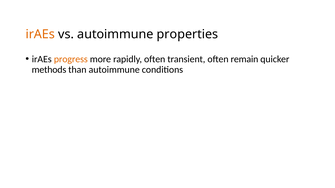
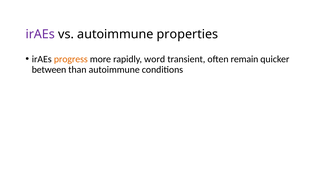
irAEs colour: orange -> purple (40, 34)
rapidly often: often -> word (155, 59)
methods: methods -> between (49, 70)
